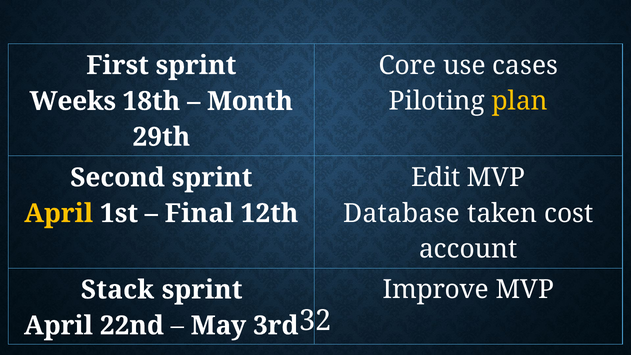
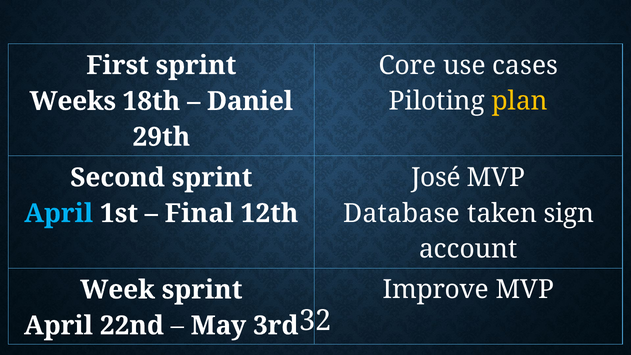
Month: Month -> Daniel (250, 101)
Edit: Edit -> José (436, 178)
April colour: yellow -> light blue (59, 213)
cost: cost -> sign (569, 213)
Stack: Stack -> Week (118, 290)
